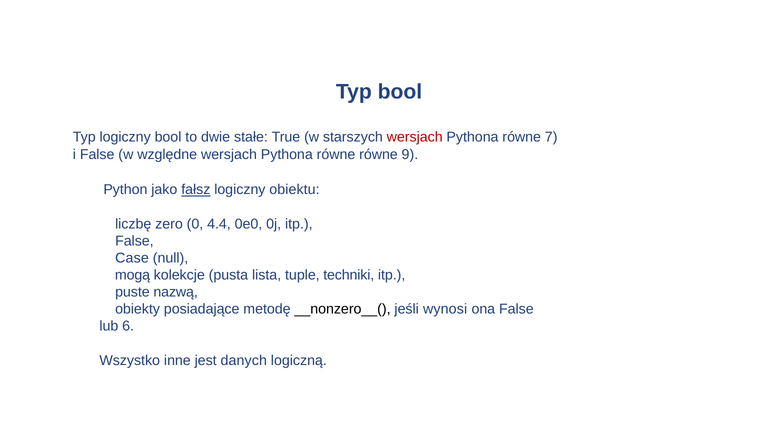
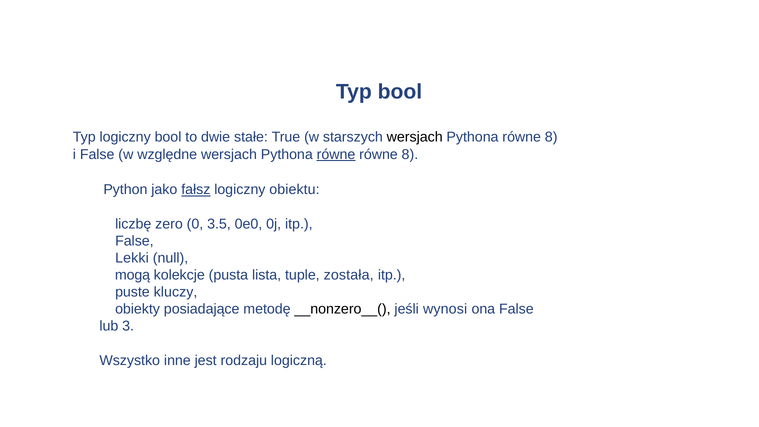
wersjach colour: red -> black (415, 137)
Pythona równe 7: 7 -> 8 (551, 137)
równe underline: none -> present (336, 154)
9: 9 -> 8 (410, 154)
4.4: 4.4 -> 3.5 (219, 224)
Case: Case -> Lekki (132, 258)
techniki: techniki -> została (349, 275)
nazwą: nazwą -> kluczy (176, 292)
6: 6 -> 3 (128, 326)
danych: danych -> rodzaju (244, 360)
